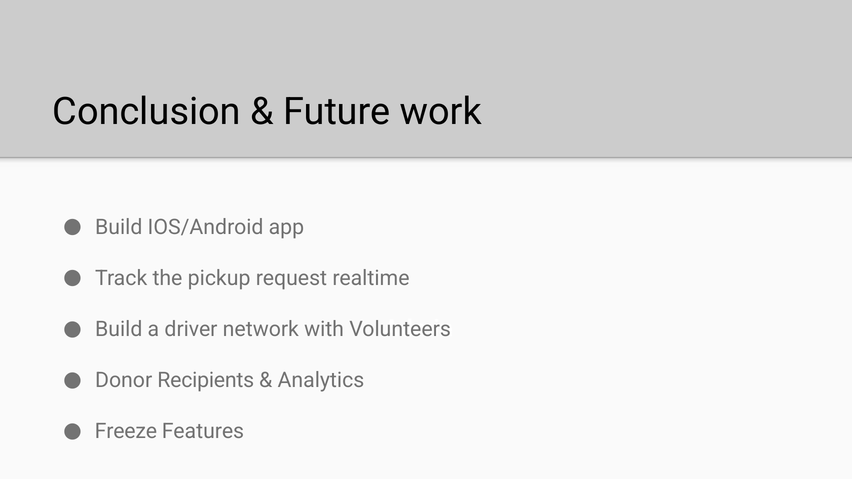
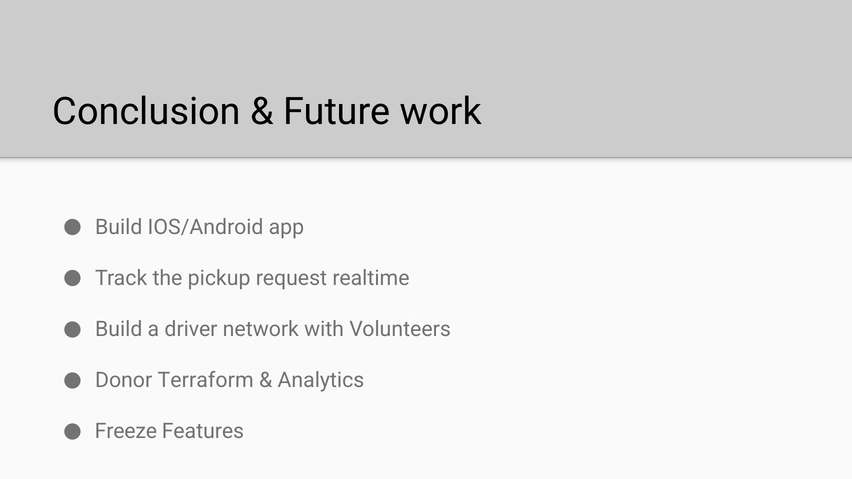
Recipients: Recipients -> Terraform (206, 381)
